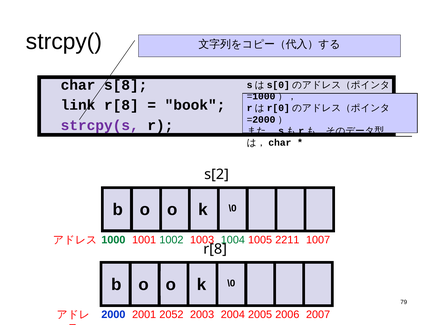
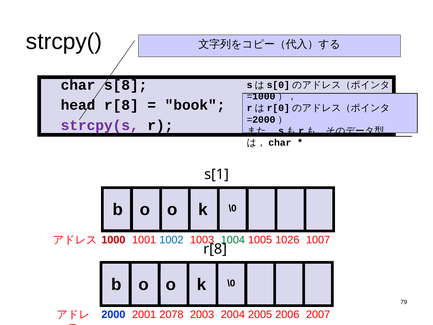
link: link -> head (78, 105)
s[2: s[2 -> s[1 (217, 174)
1000 colour: green -> red (113, 240)
1002 colour: green -> blue (171, 240)
2211: 2211 -> 1026 (287, 240)
2052: 2052 -> 2078 (171, 314)
